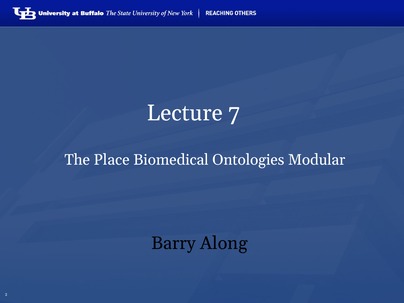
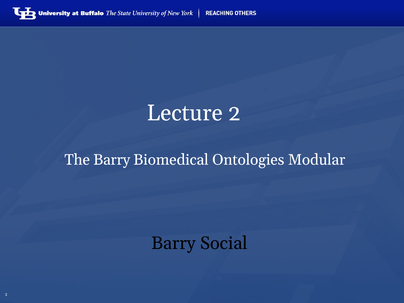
Lecture 7: 7 -> 2 (235, 113)
The Place: Place -> Barry (112, 160)
Along: Along -> Social (224, 243)
